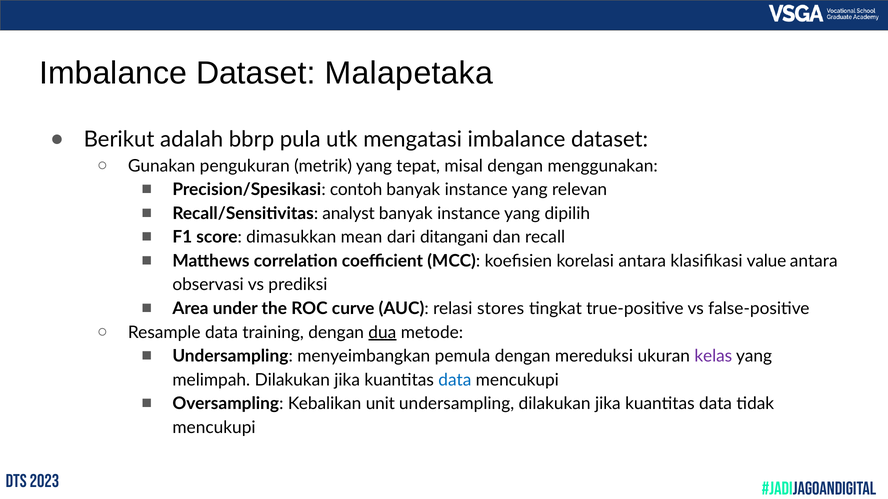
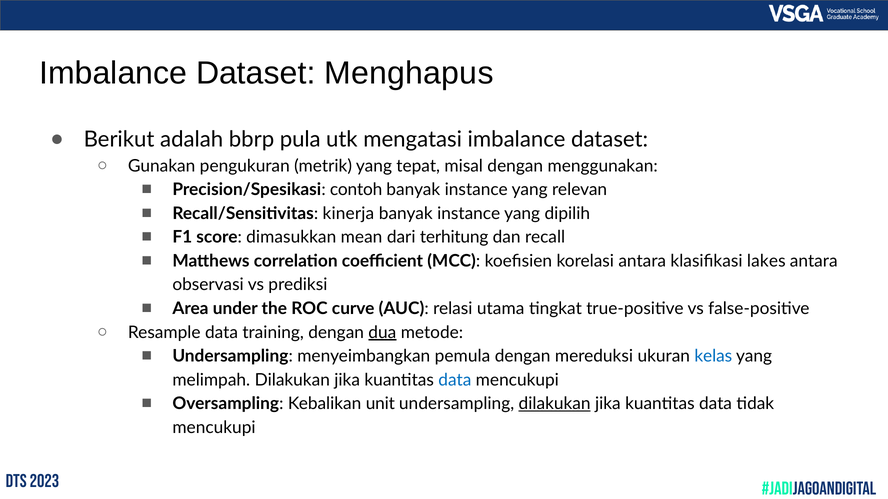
Malapetaka: Malapetaka -> Menghapus (409, 74)
analyst: analyst -> kinerja (348, 214)
ditangani: ditangani -> terhitung (454, 237)
value: value -> lakes (766, 261)
stores: stores -> utama (501, 309)
kelas colour: purple -> blue (713, 356)
dilakukan underline: none -> present (555, 404)
